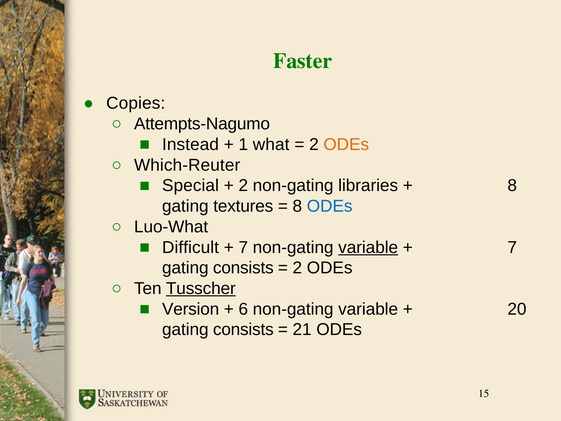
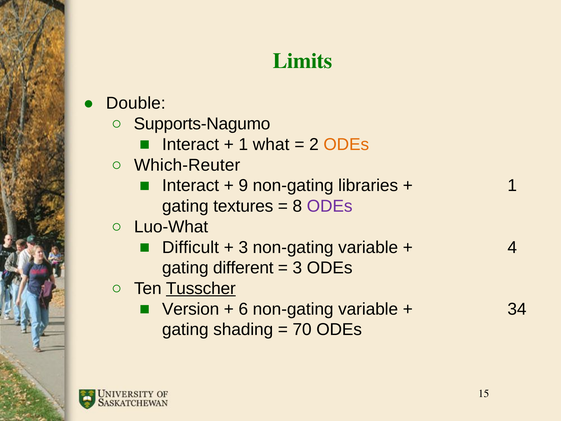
Faster: Faster -> Limits (303, 61)
Copies: Copies -> Double (136, 103)
Attempts-Nagumo: Attempts-Nagumo -> Supports-Nagumo (202, 124)
Instead: Instead -> Interact (191, 144)
Special: Special -> Interact (191, 186)
2: 2 -> 9 (243, 186)
8: 8 -> 1 (512, 186)
ODEs colour: blue -> purple (330, 206)
7: 7 -> 3 (243, 247)
variable underline: present -> none (368, 247)
7: 7 -> 4 (512, 247)
consists: consists -> different (243, 268)
2: 2 -> 3 (297, 268)
20: 20 -> 34 (517, 309)
consists: consists -> shading (243, 329)
21: 21 -> 70 (302, 329)
